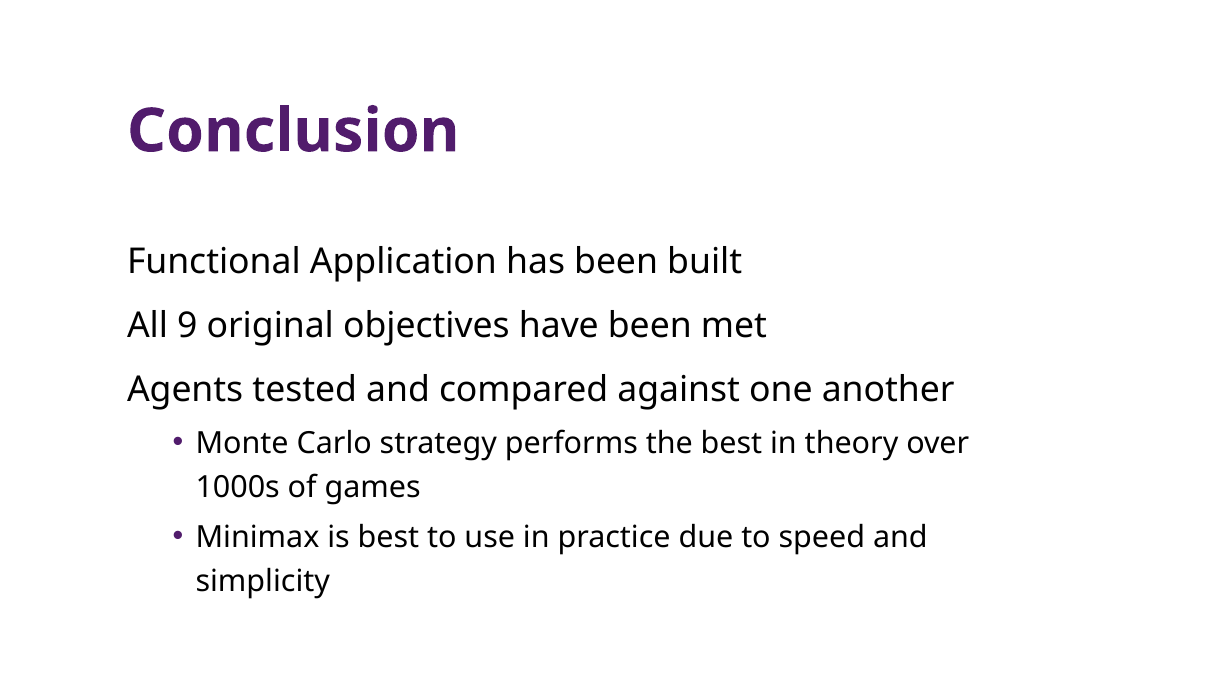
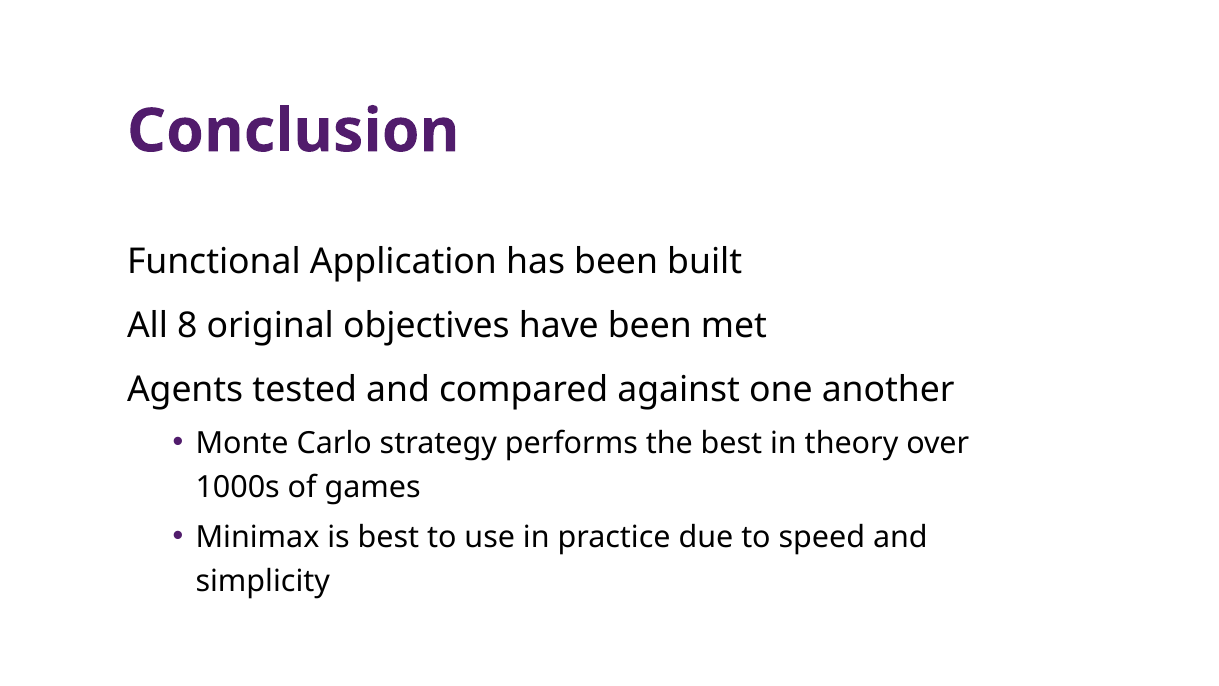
9: 9 -> 8 (187, 326)
